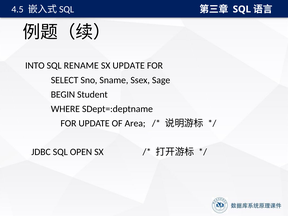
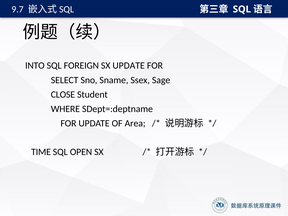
4.5: 4.5 -> 9.7 (17, 9)
RENAME: RENAME -> FOREIGN (81, 65)
BEGIN: BEGIN -> CLOSE (63, 95)
JDBC: JDBC -> TIME (41, 152)
